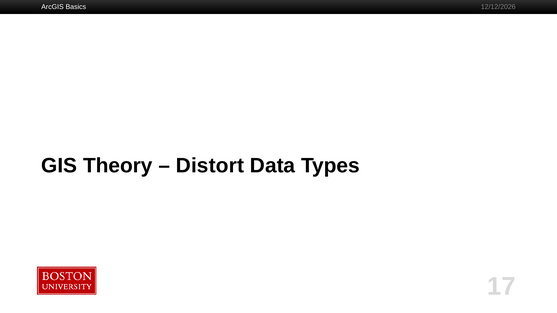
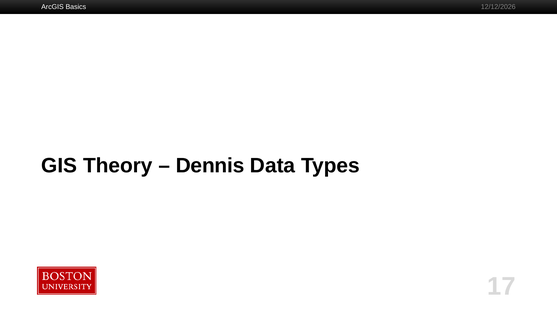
Distort: Distort -> Dennis (210, 166)
